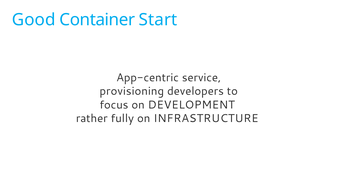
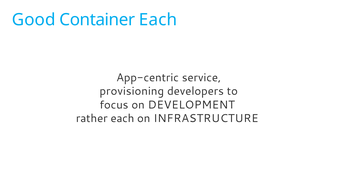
Container Start: Start -> Each (158, 20)
rather fully: fully -> each (122, 118)
